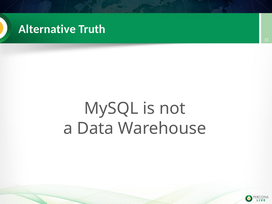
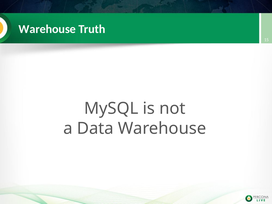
Alternative: Alternative -> Warehouse (47, 29)
